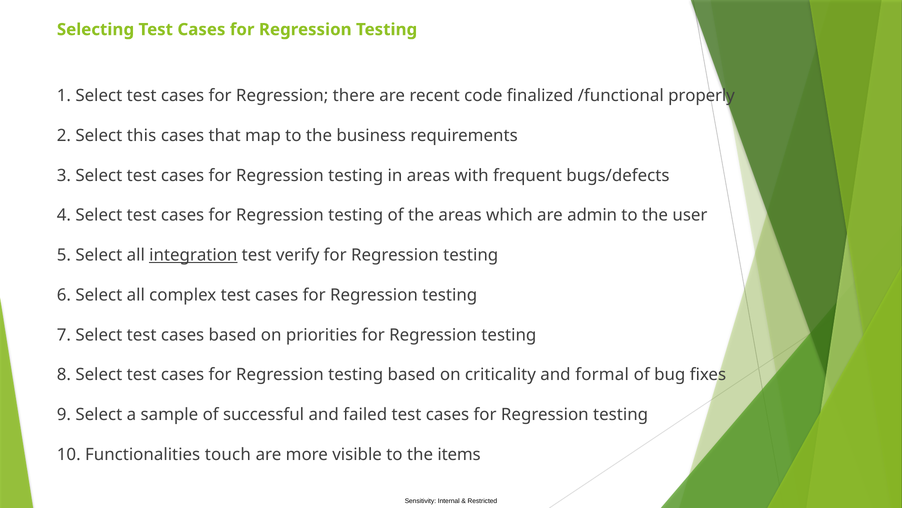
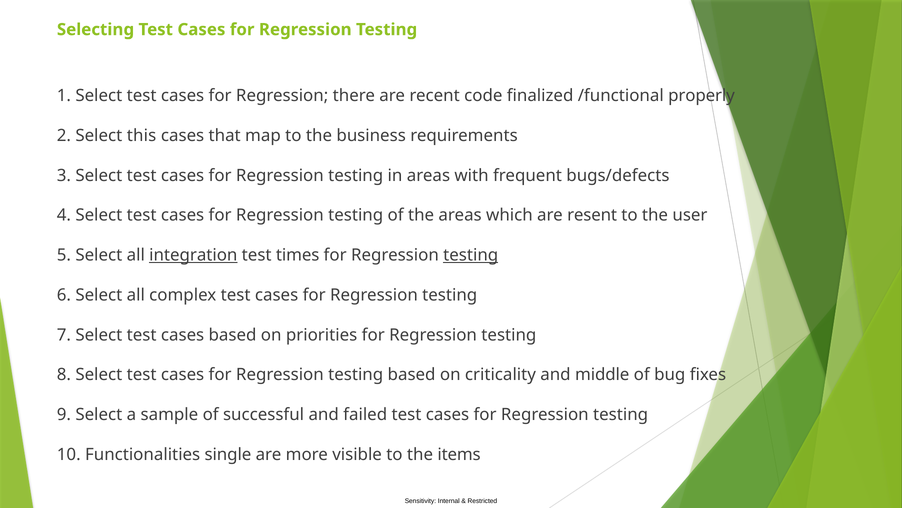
admin: admin -> resent (592, 215)
verify: verify -> times (298, 255)
testing underline: none -> present (471, 255)
formal: formal -> middle (602, 374)
touch: touch -> single (228, 454)
